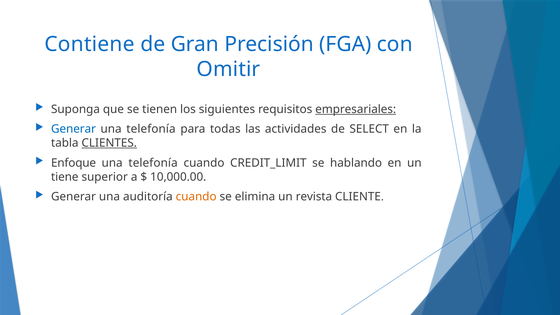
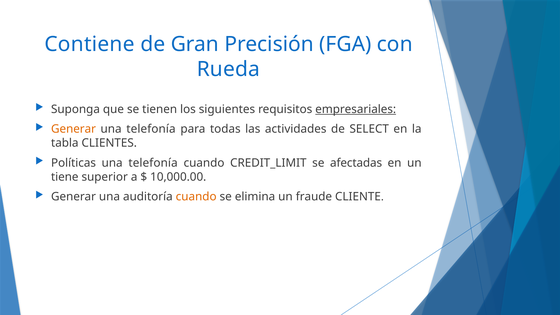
Omitir: Omitir -> Rueda (228, 69)
Generar colour: blue -> orange (74, 129)
CLIENTES underline: present -> none (109, 143)
Enfoque: Enfoque -> Políticas (74, 163)
hablando: hablando -> afectadas (356, 163)
revista: revista -> fraude (314, 197)
